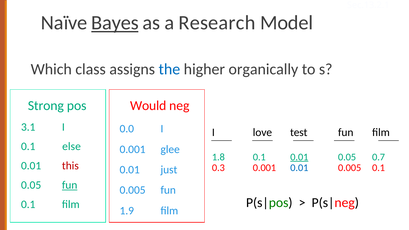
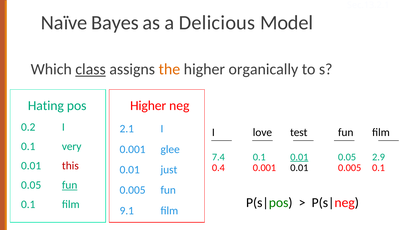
Bayes underline: present -> none (115, 23)
Research: Research -> Delicious (217, 23)
class underline: none -> present (91, 69)
the colour: blue -> orange (169, 69)
Strong: Strong -> Hating (46, 106)
pos Would: Would -> Higher (148, 106)
3.1: 3.1 -> 0.2 (28, 127)
0.0: 0.0 -> 2.1 (127, 129)
else: else -> very (72, 147)
1.8: 1.8 -> 7.4 (218, 157)
0.7: 0.7 -> 2.9 (379, 157)
0.3: 0.3 -> 0.4 (218, 168)
0.01 colour: blue -> black (299, 168)
1.9: 1.9 -> 9.1 (127, 211)
